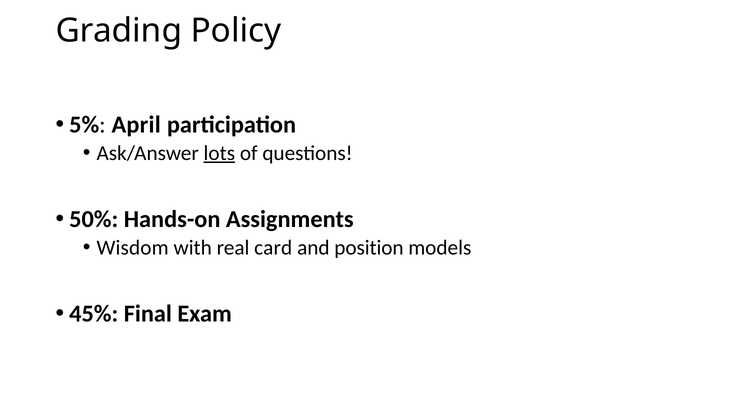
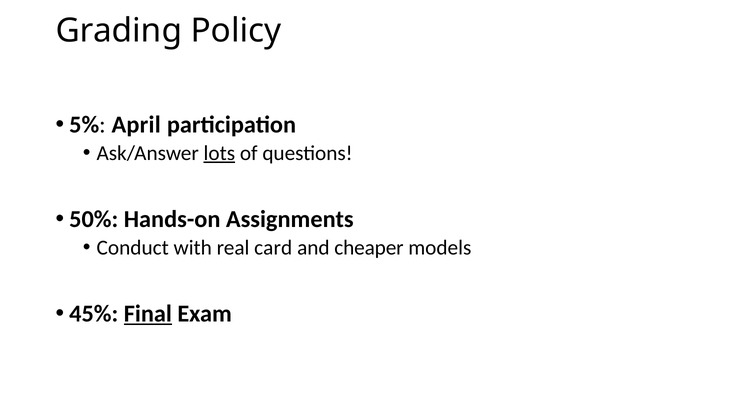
Wisdom: Wisdom -> Conduct (133, 248)
position: position -> cheaper (369, 248)
Final underline: none -> present (148, 314)
